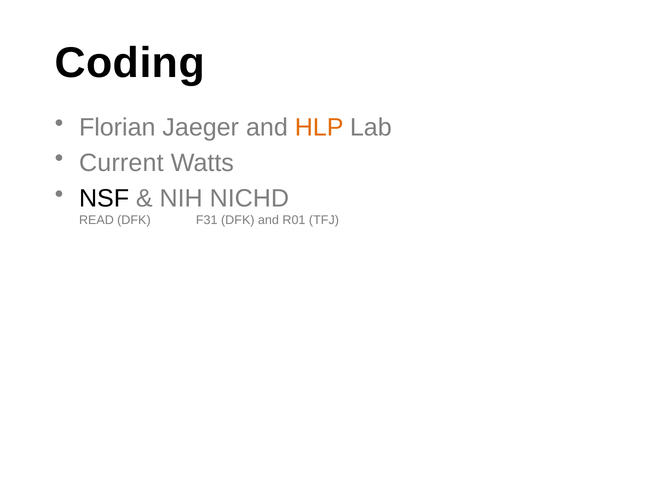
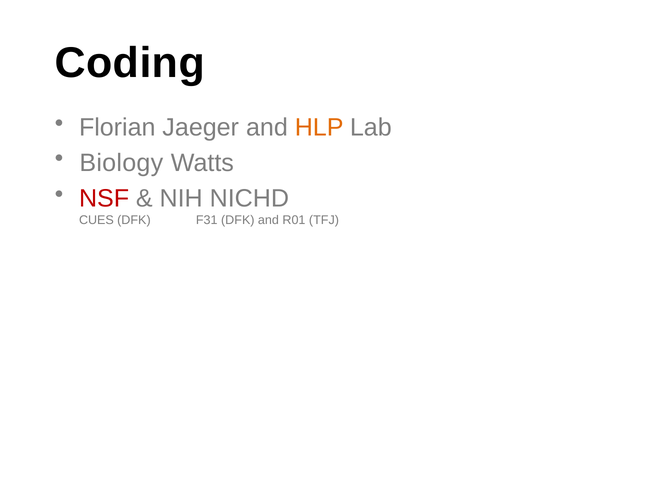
Current: Current -> Biology (121, 163)
NSF colour: black -> red (104, 199)
READ: READ -> CUES (96, 220)
